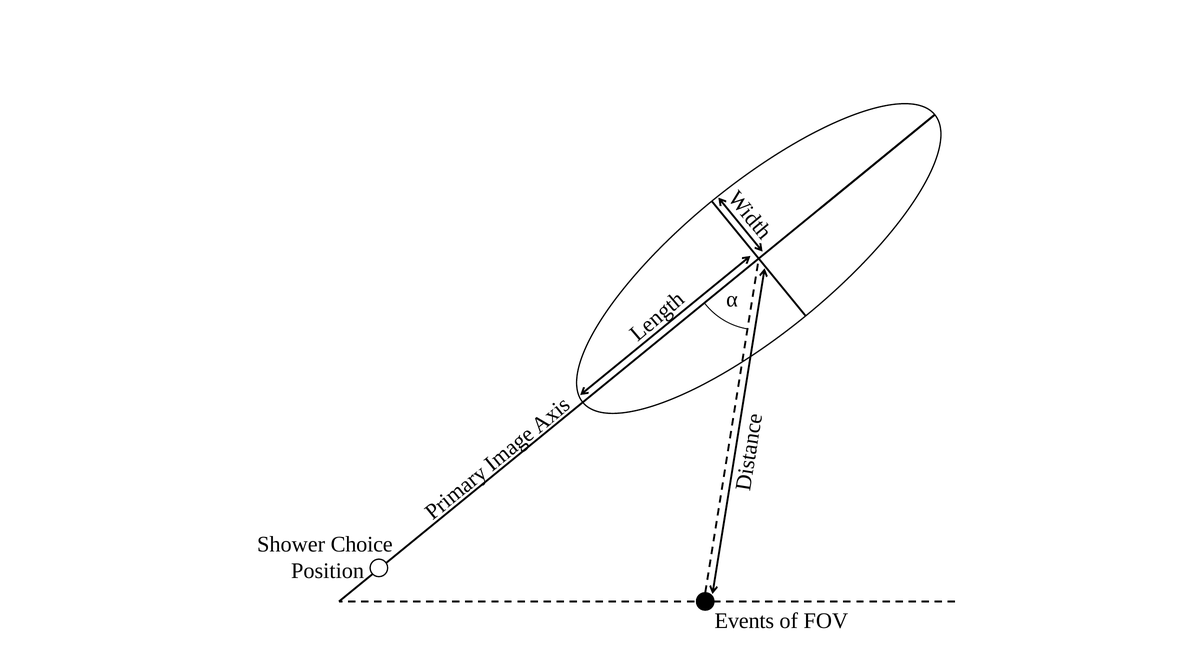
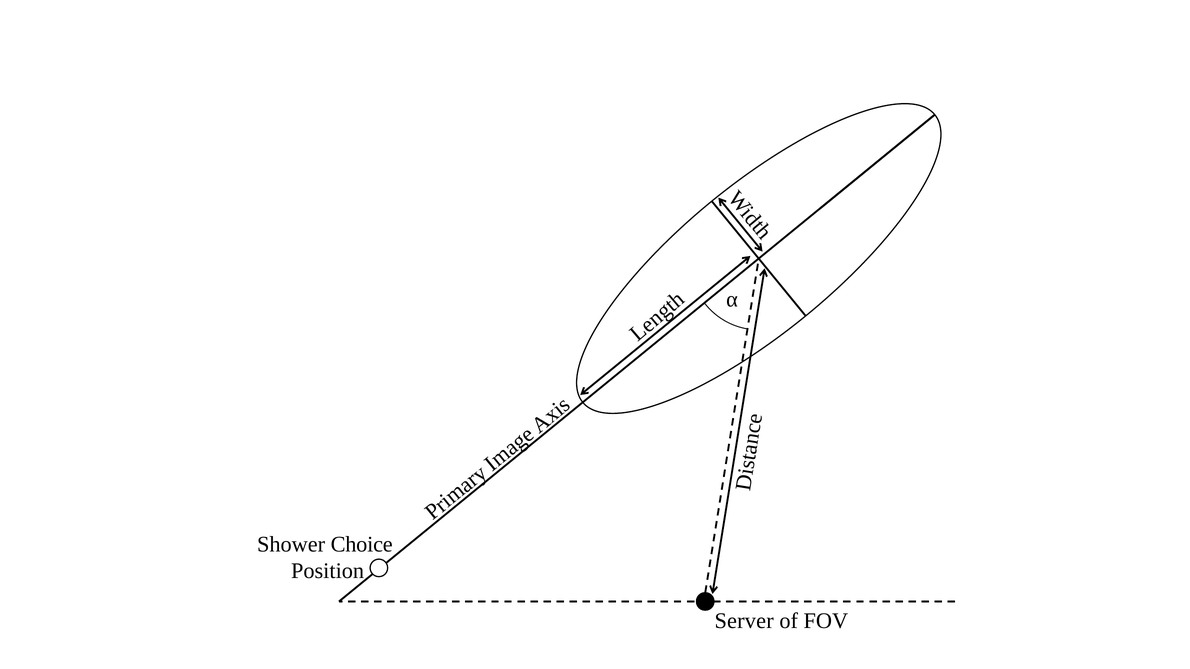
Events: Events -> Server (744, 621)
